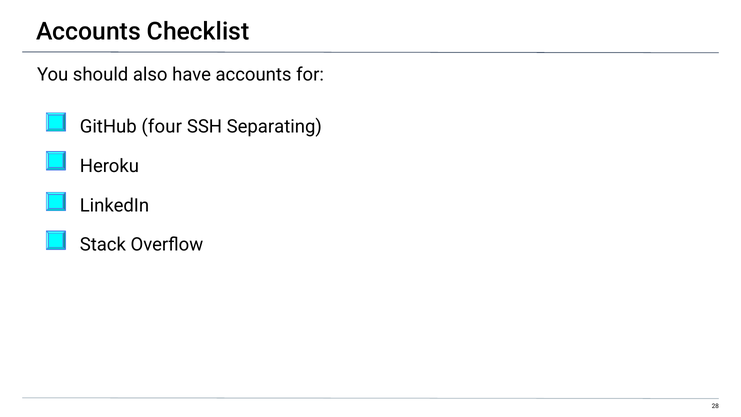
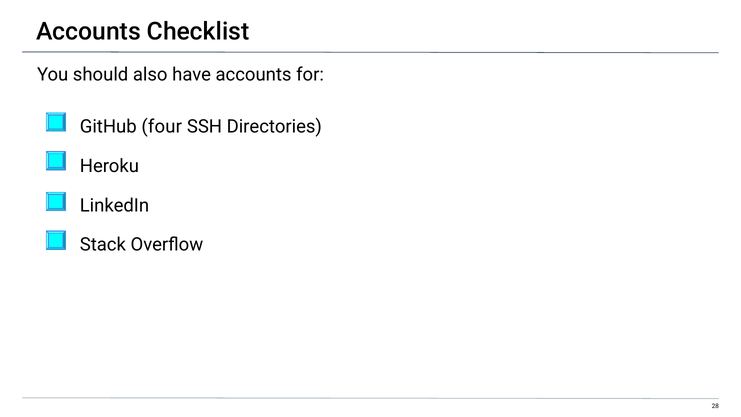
Separating: Separating -> Directories (274, 127)
